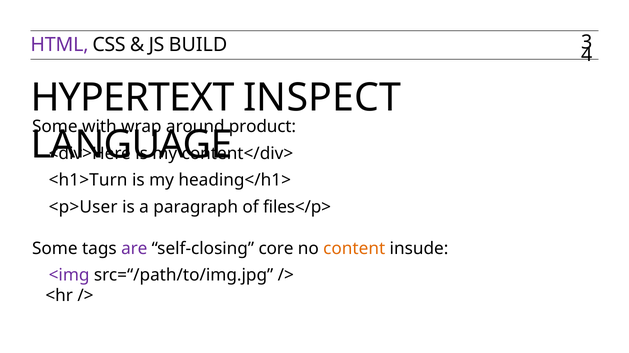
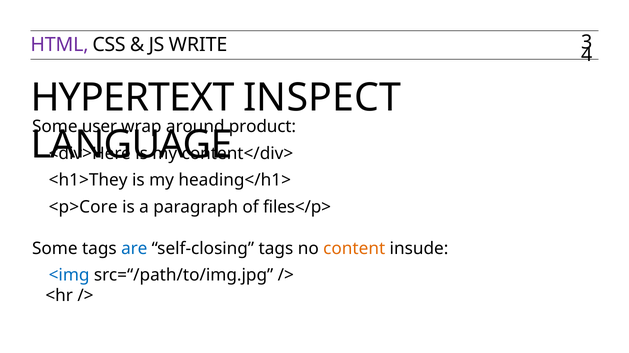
BUILD: BUILD -> WRITE (198, 45)
with: with -> user (99, 127)
<h1>Turn: <h1>Turn -> <h1>They (88, 180)
<p>User: <p>User -> <p>Core (83, 207)
are colour: purple -> blue (134, 248)
self-closing core: core -> tags (276, 248)
<img colour: purple -> blue (69, 275)
